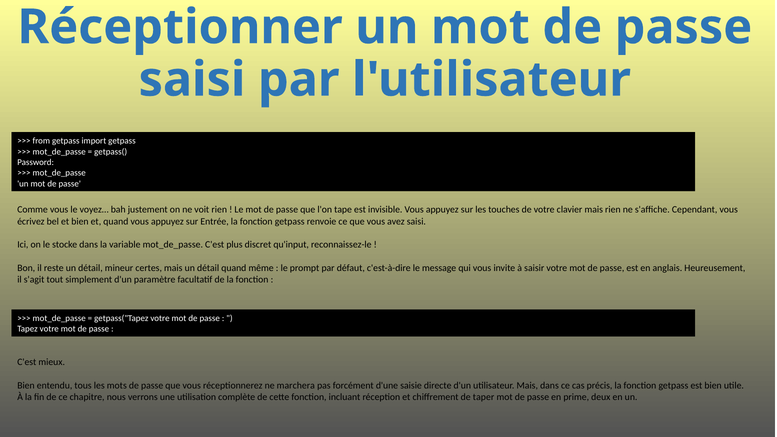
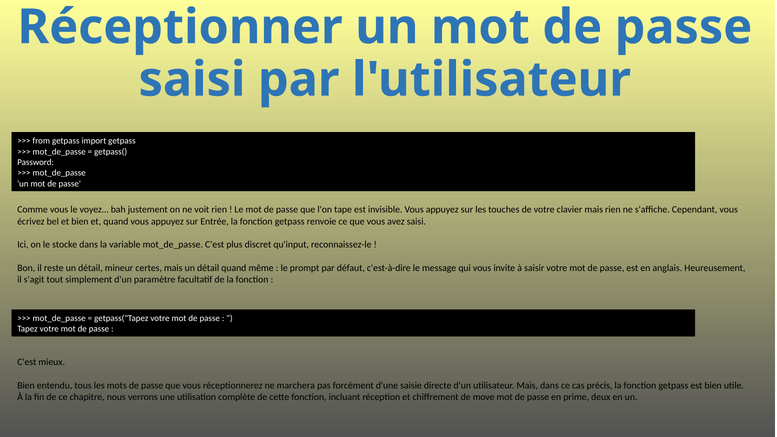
taper: taper -> move (484, 397)
